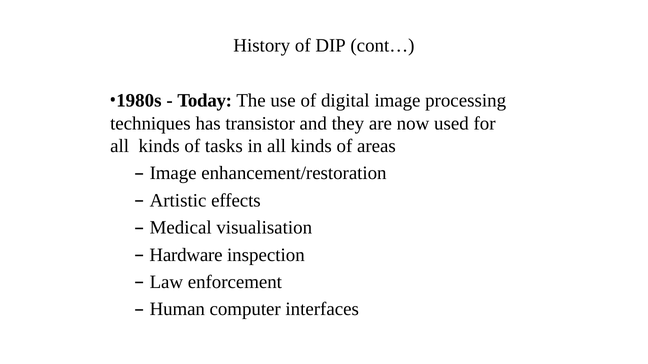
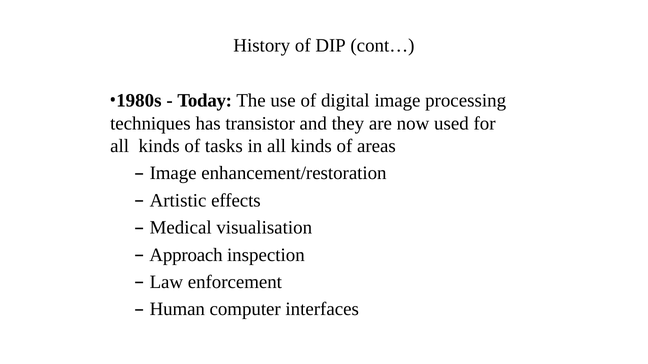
Hardware: Hardware -> Approach (186, 255)
